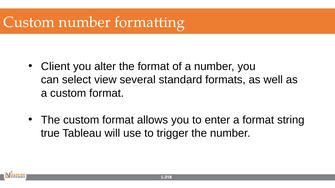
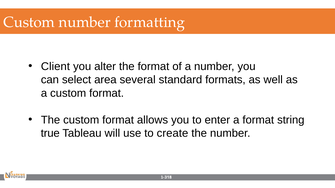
view: view -> area (105, 80)
trigger: trigger -> create (172, 134)
